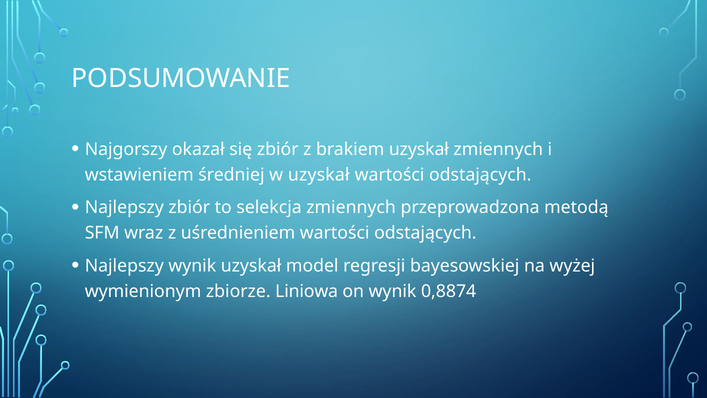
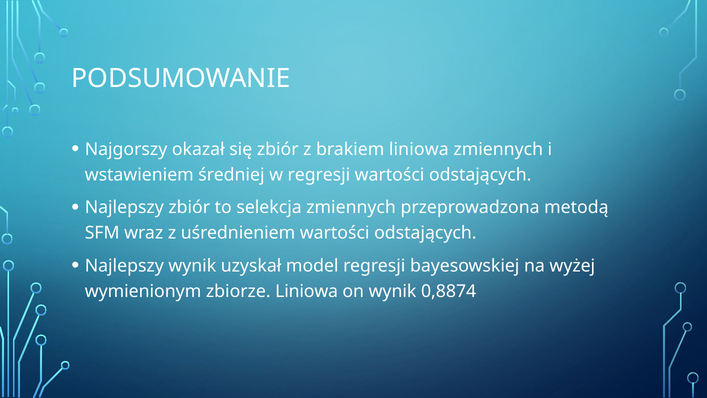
brakiem uzyskał: uzyskał -> liniowa (419, 149)
w uzyskał: uzyskał -> regresji (319, 175)
